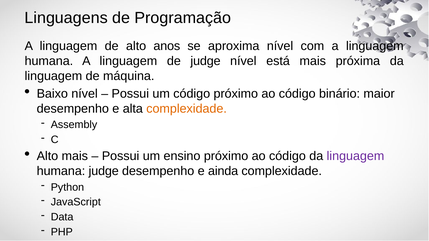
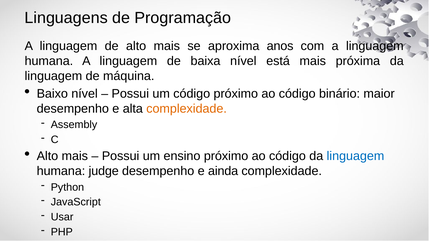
de alto anos: anos -> mais (167, 46)
aproxima nível: nível -> anos (280, 46)
de judge: judge -> baixa (205, 61)
linguagem colour: purple -> blue (355, 156)
Data: Data -> Usar (62, 217)
